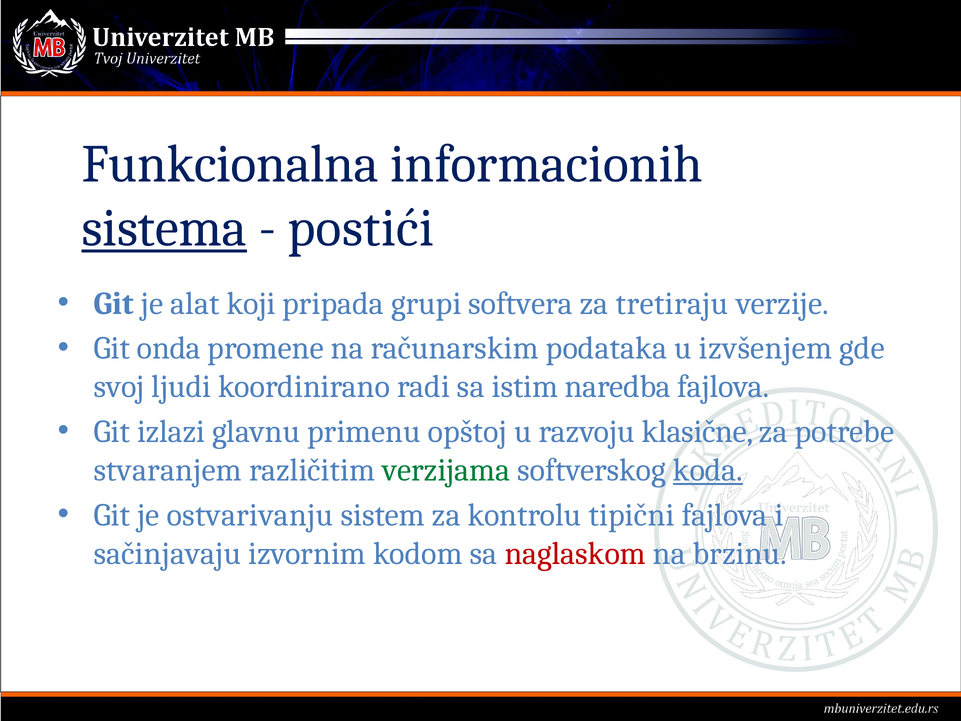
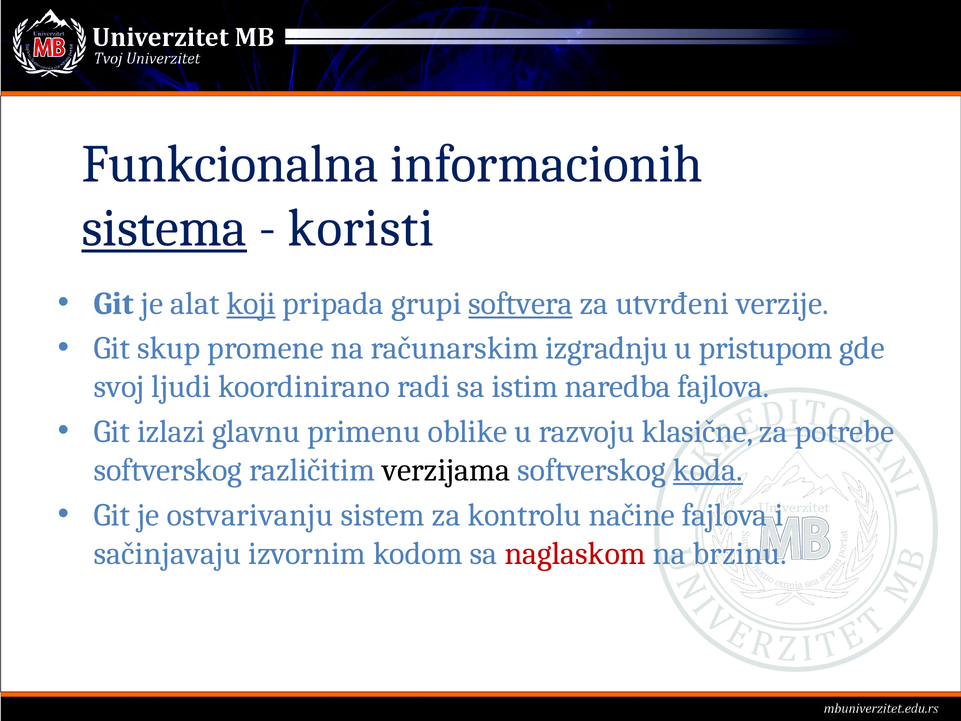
postići: postići -> koristi (361, 228)
koji underline: none -> present (251, 303)
softvera underline: none -> present (521, 303)
tretiraju: tretiraju -> utvrđeni (672, 303)
onda: onda -> skup (169, 348)
podataka: podataka -> izgradnju (607, 348)
izvšenjem: izvšenjem -> pristupom (766, 348)
opštoj: opštoj -> oblike (468, 432)
stvaranjem: stvaranjem -> softverskog (168, 470)
verzijama colour: green -> black (446, 470)
tipični: tipični -> načine (632, 515)
